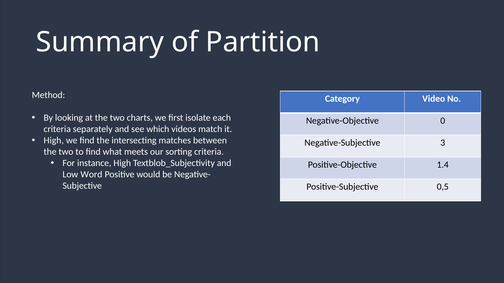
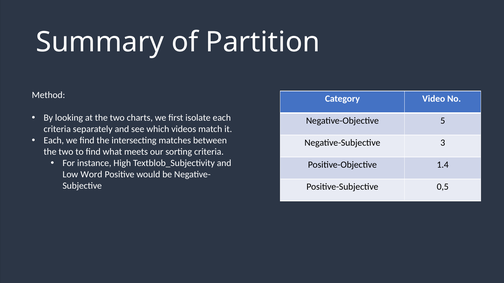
0: 0 -> 5 (443, 121)
High: High -> Each (54, 141)
